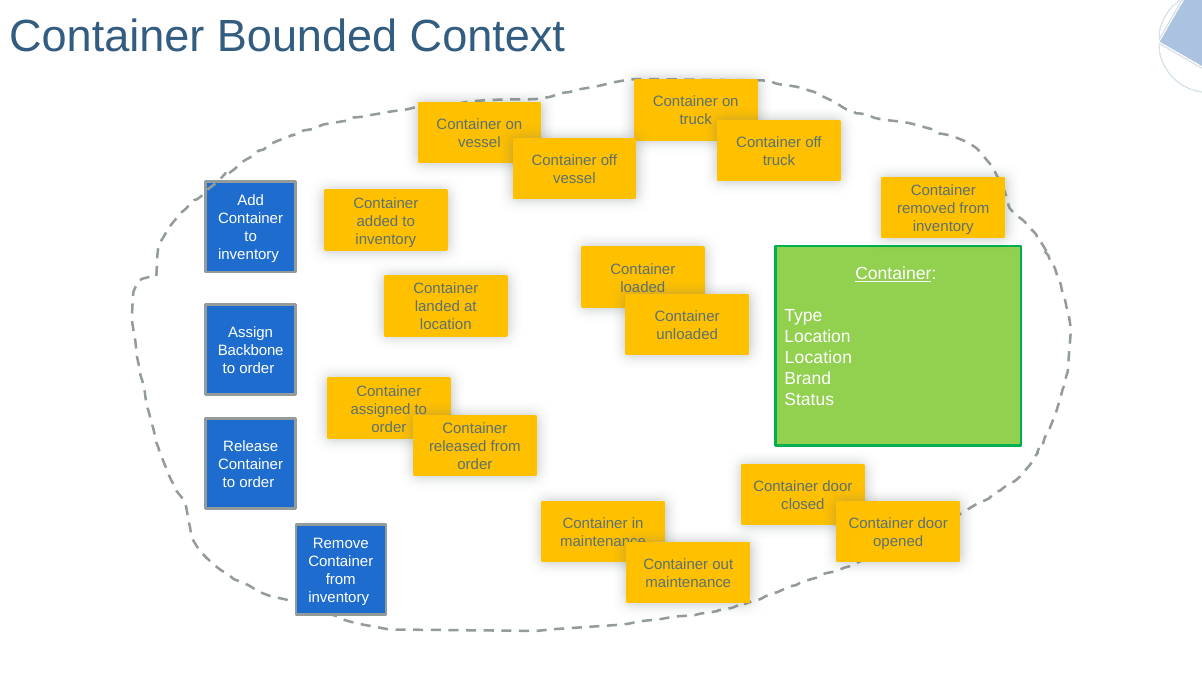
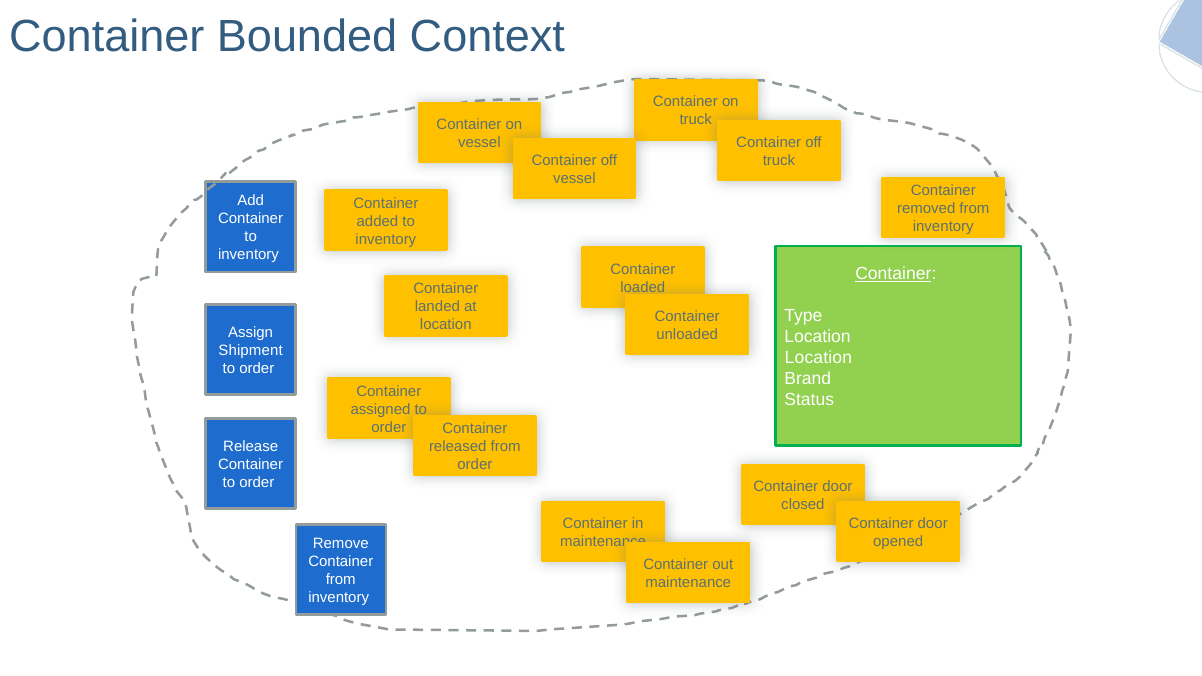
Backbone: Backbone -> Shipment (251, 351)
